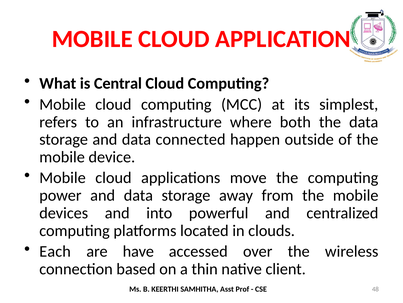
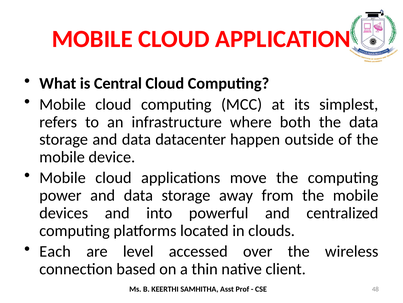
connected: connected -> datacenter (191, 139)
have: have -> level (138, 251)
